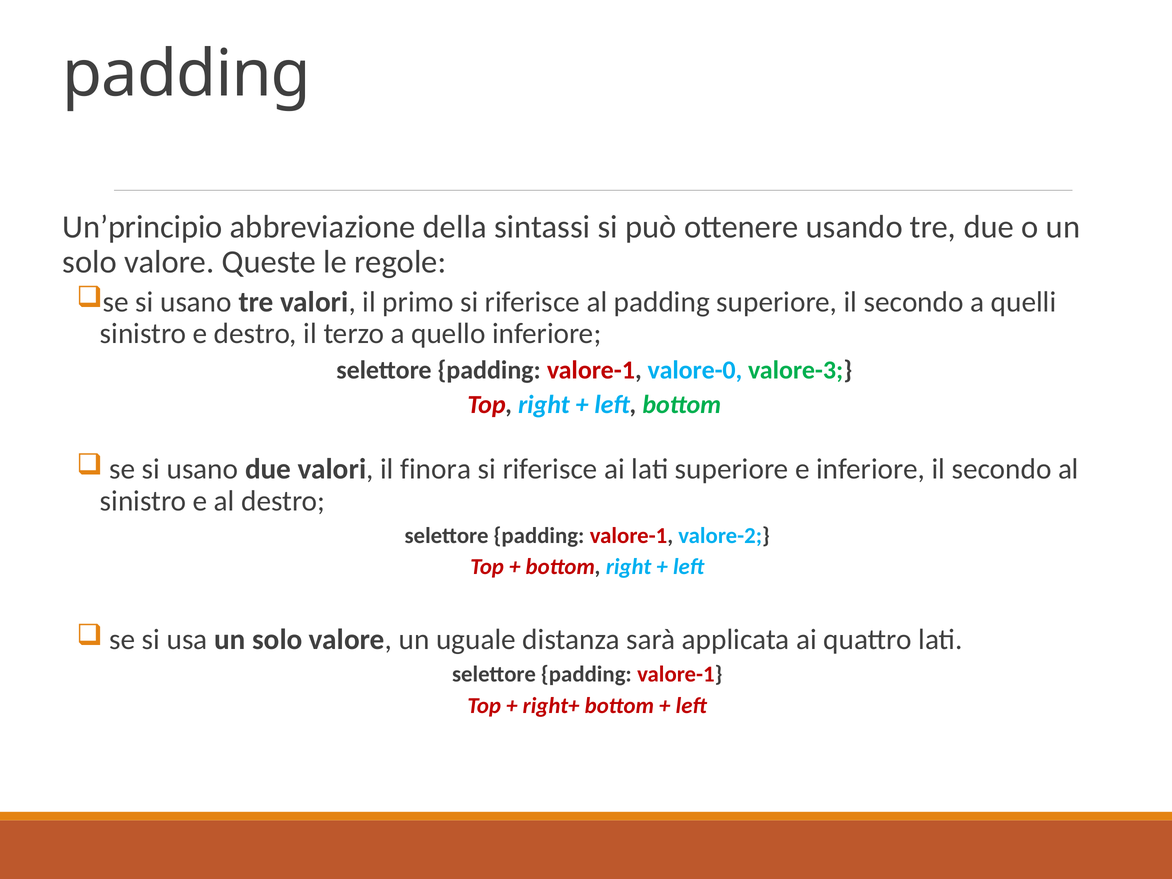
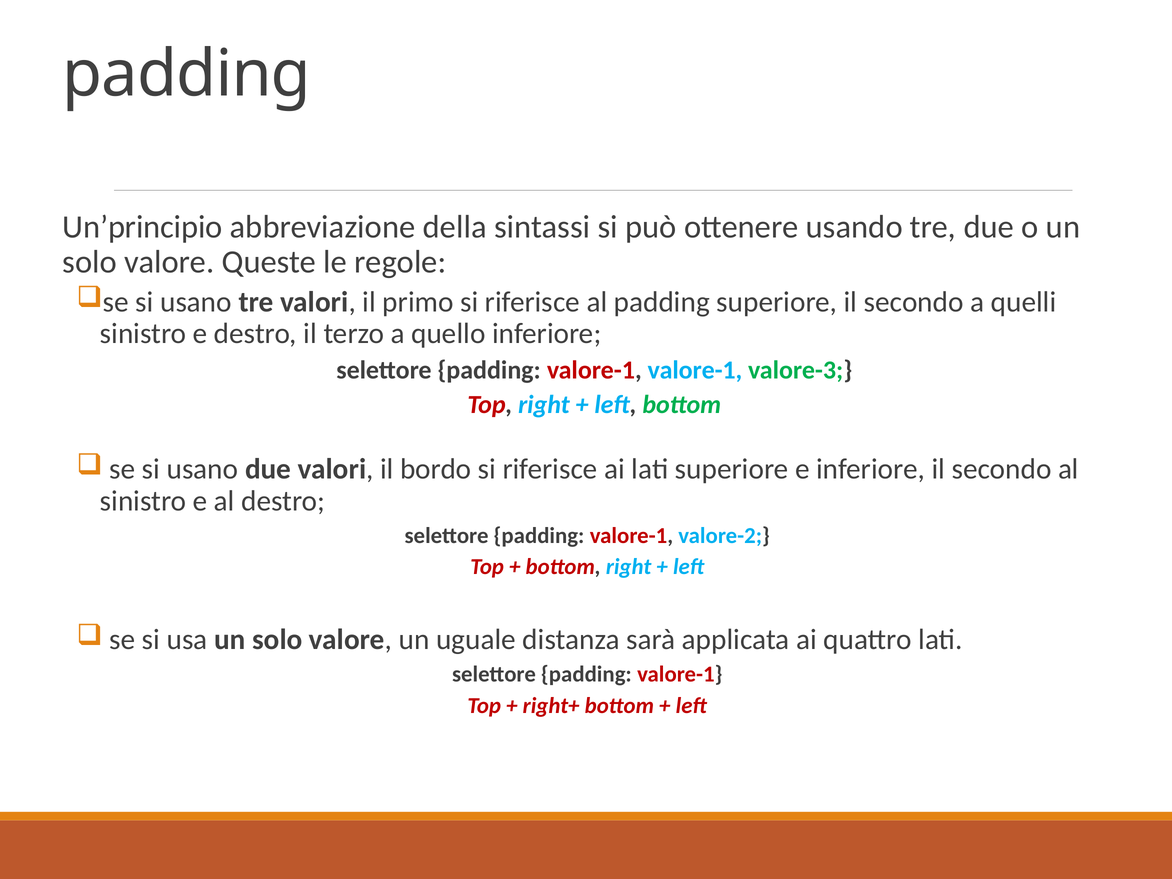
valore-1 valore-0: valore-0 -> valore-1 (695, 370)
finora: finora -> bordo (436, 469)
